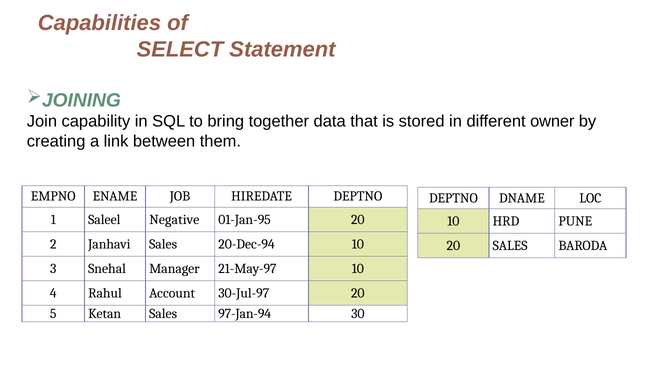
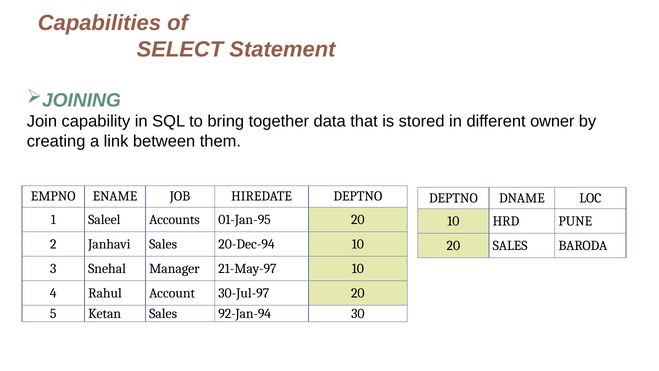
Negative: Negative -> Accounts (174, 219)
97-Jan-94: 97-Jan-94 -> 92-Jan-94 (245, 313)
